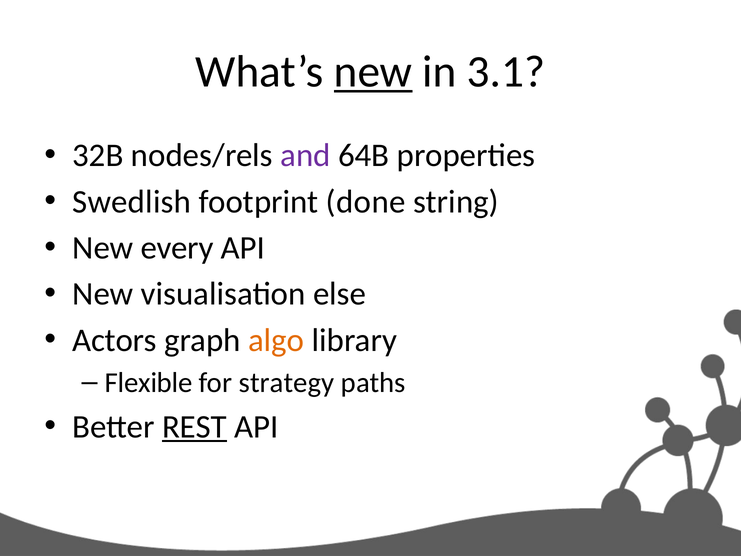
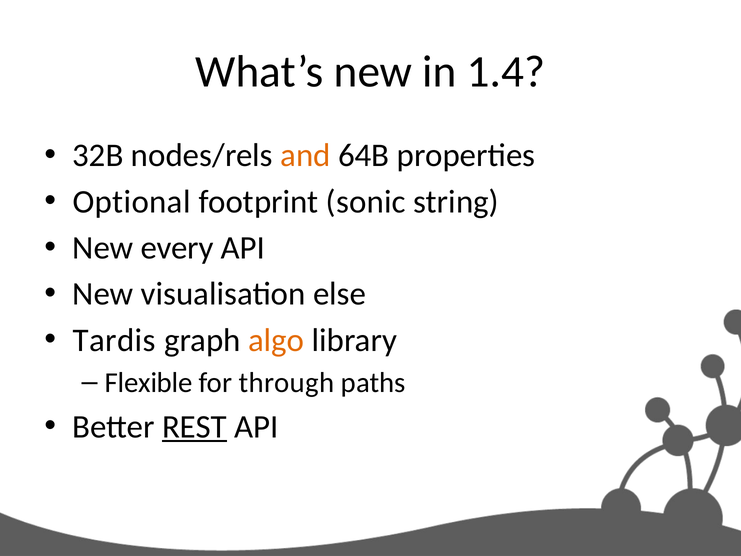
new underline: present -> none (373, 72)
3.1: 3.1 -> 1.4 (506, 72)
and colour: purple -> orange (305, 155)
Swedlish: Swedlish -> Optional (132, 202)
done: done -> sonic (366, 202)
Actors: Actors -> Tardis (114, 340)
strategy: strategy -> through (286, 383)
